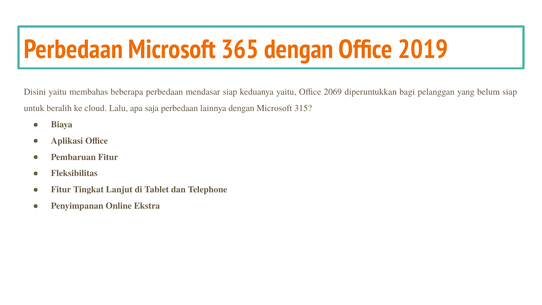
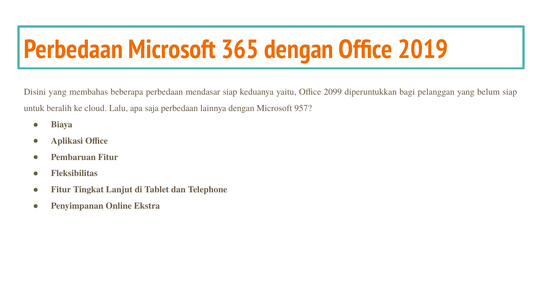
Disini yaitu: yaitu -> yang (58, 92)
2069: 2069 -> 2099 (333, 92)
315: 315 -> 957 (303, 108)
